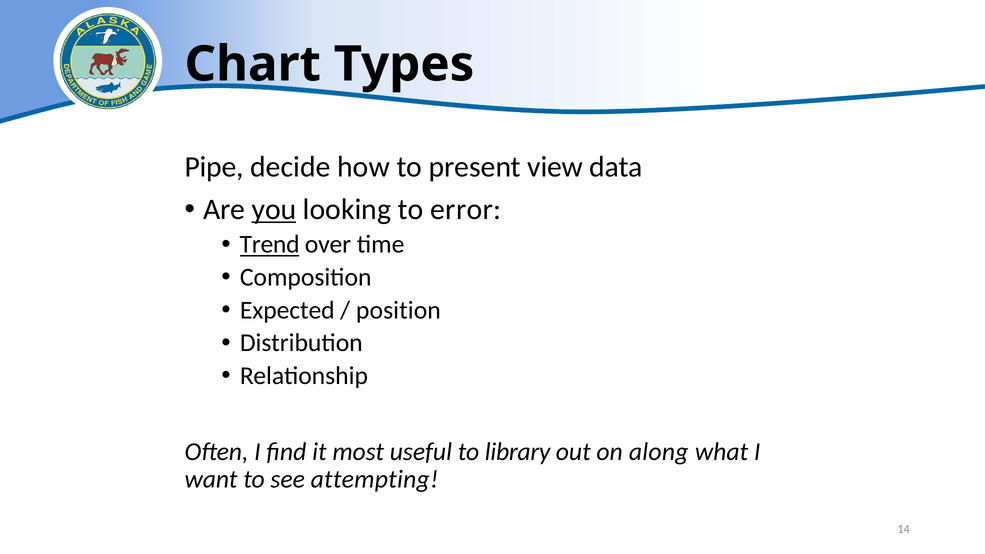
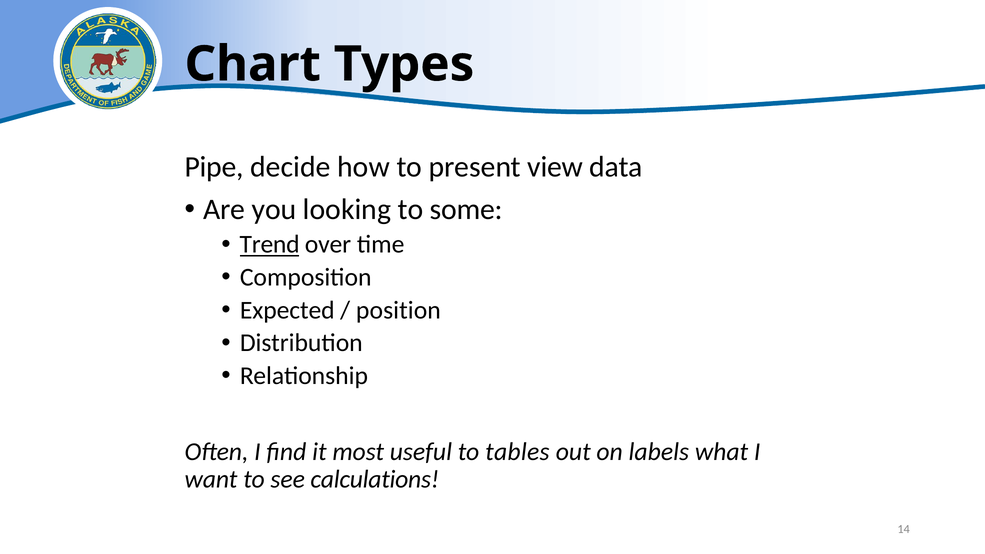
you underline: present -> none (274, 209)
error: error -> some (466, 209)
library: library -> tables (517, 452)
along: along -> labels (659, 452)
attempting: attempting -> calculations (375, 479)
